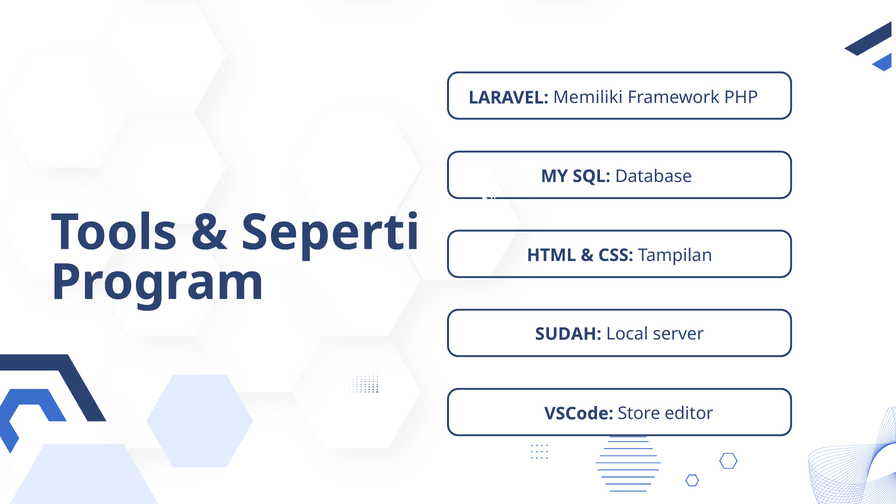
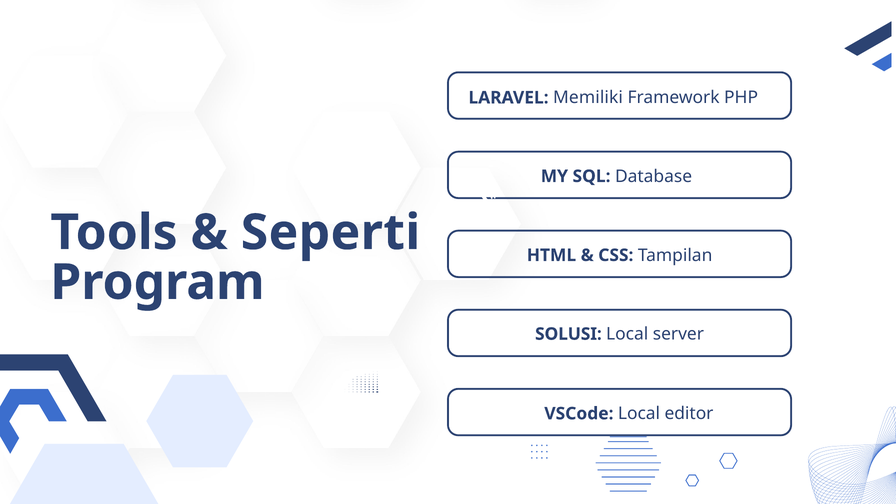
SUDAH: SUDAH -> SOLUSI (568, 334)
VSCode Store: Store -> Local (639, 414)
